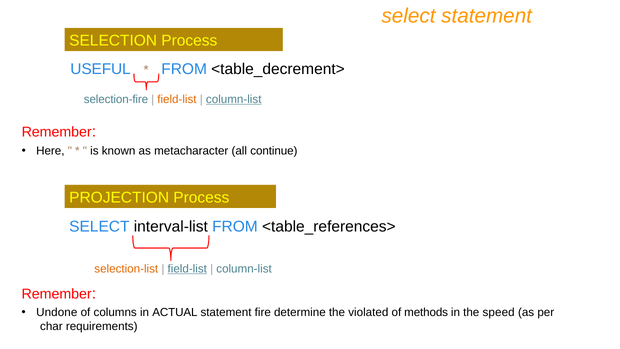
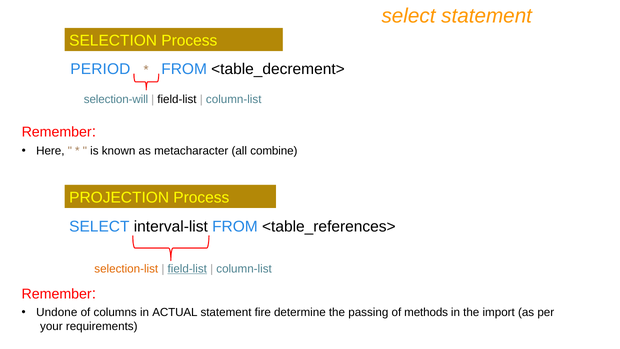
USEFUL: USEFUL -> PERIOD (100, 69)
selection-fire: selection-fire -> selection-will (116, 99)
field-list colour: orange -> black (177, 99)
column-list underline: present -> none (234, 99)
continue: continue -> combine (274, 151)
violated: violated -> passing (368, 312)
speed: speed -> import (499, 312)
char: char -> your (51, 326)
